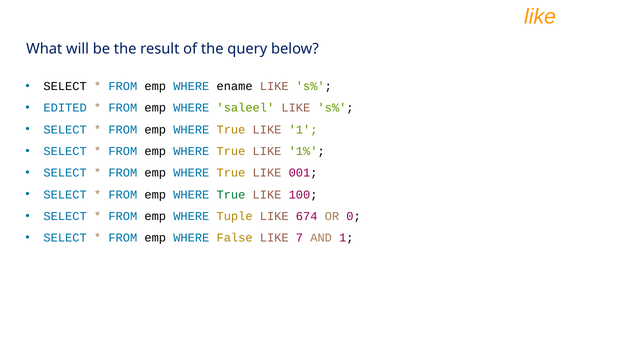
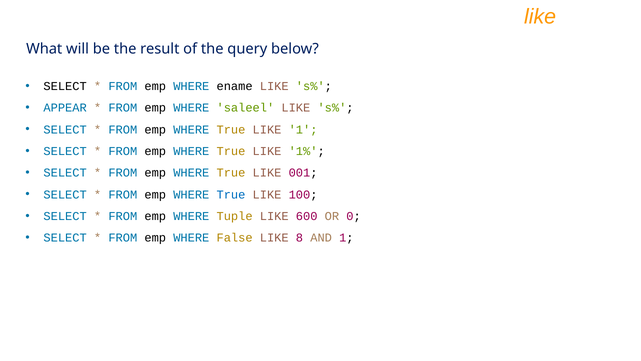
EDITED: EDITED -> APPEAR (65, 108)
True colour: green -> blue (231, 194)
674: 674 -> 600 (307, 216)
7: 7 -> 8 (299, 238)
